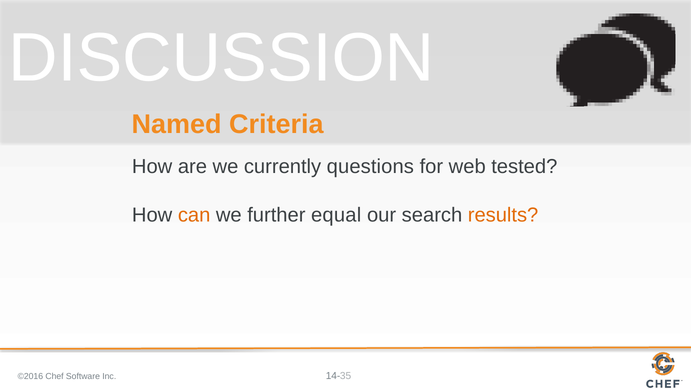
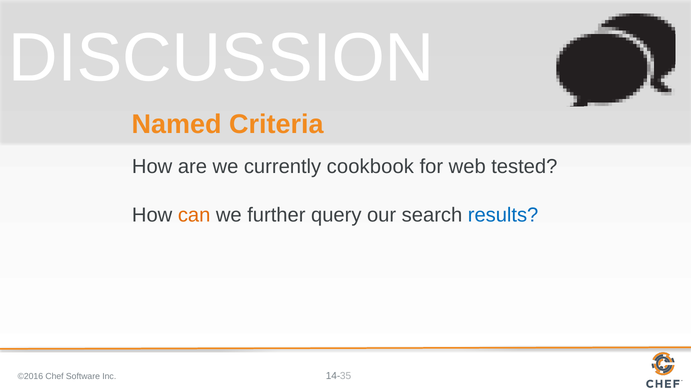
questions: questions -> cookbook (370, 166)
equal: equal -> query (336, 215)
results colour: orange -> blue (503, 215)
